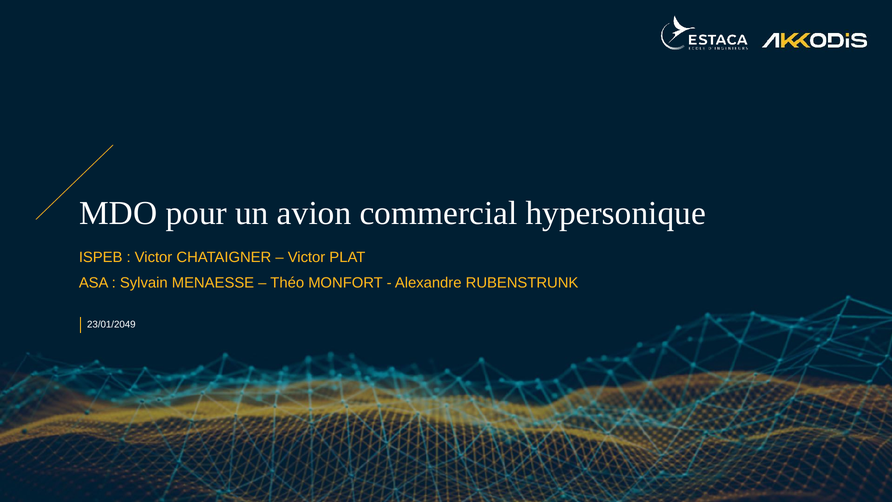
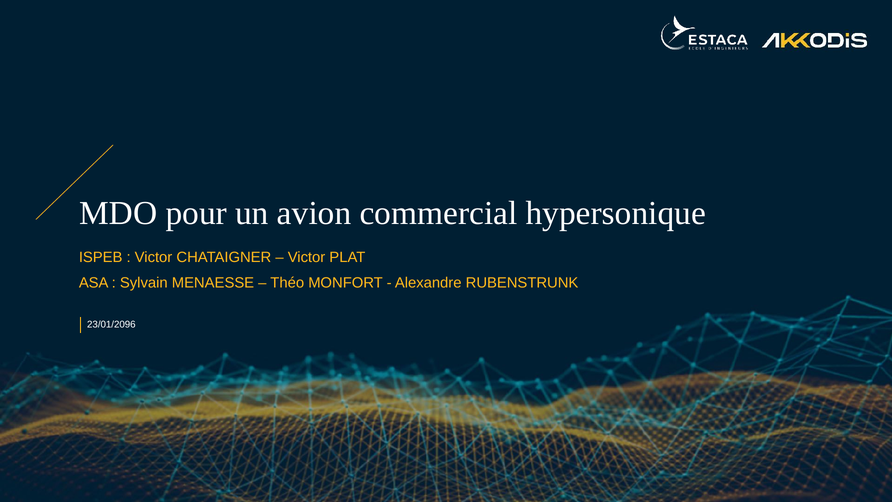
23/01/2049: 23/01/2049 -> 23/01/2096 (111, 324)
